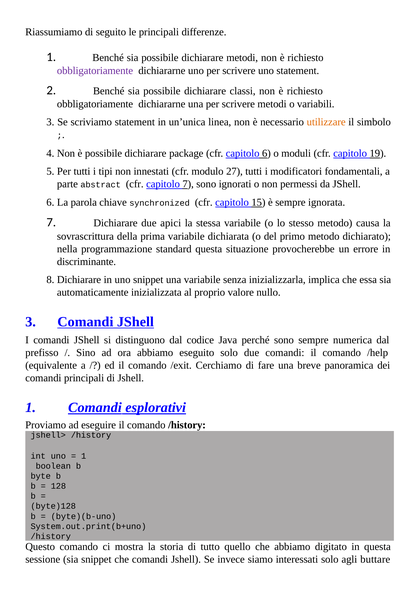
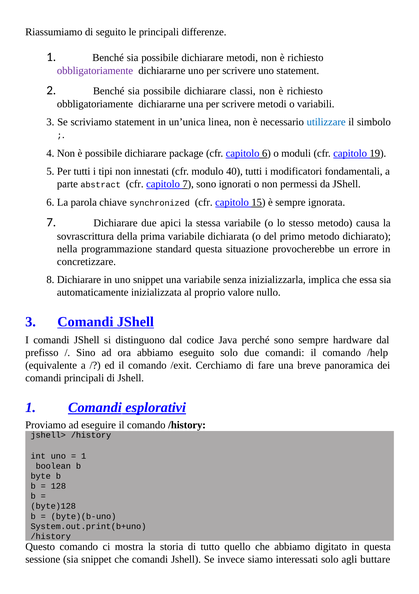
utilizzare colour: orange -> blue (326, 122)
27: 27 -> 40 (234, 171)
discriminante: discriminante -> concretizzare (86, 261)
numerica: numerica -> hardware (353, 339)
